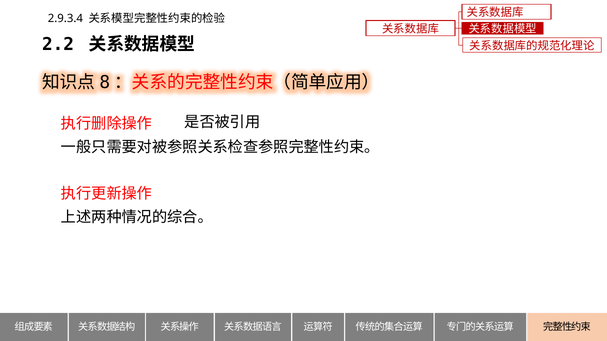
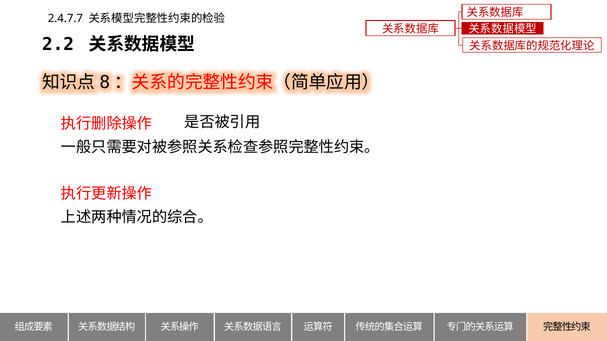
2.9.3.4: 2.9.3.4 -> 2.4.7.7 (65, 19)
